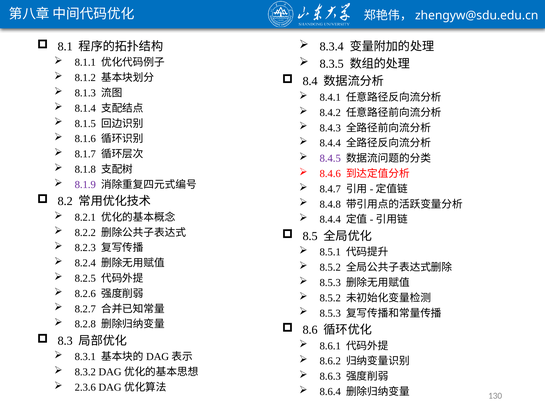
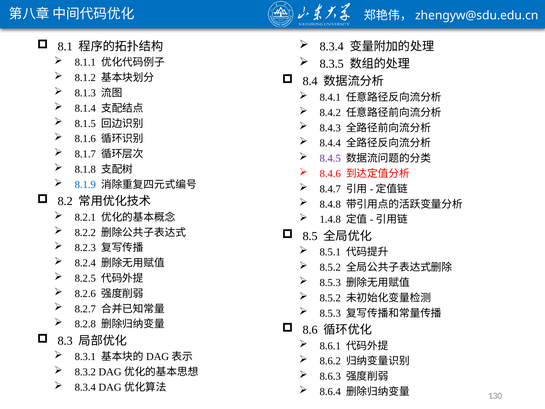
8.1.9 colour: purple -> blue (85, 184)
8.4.4: 8.4.4 -> 1.4.8 (330, 219)
2.3.6: 2.3.6 -> 8.3.4 (85, 387)
